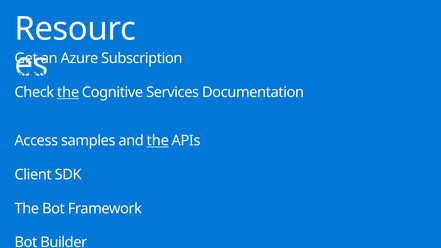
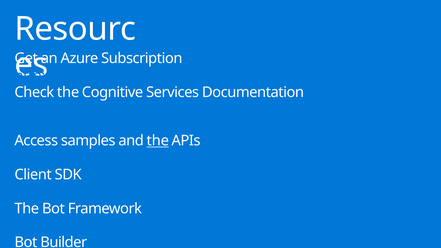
the underline: present -> none (68, 92)
